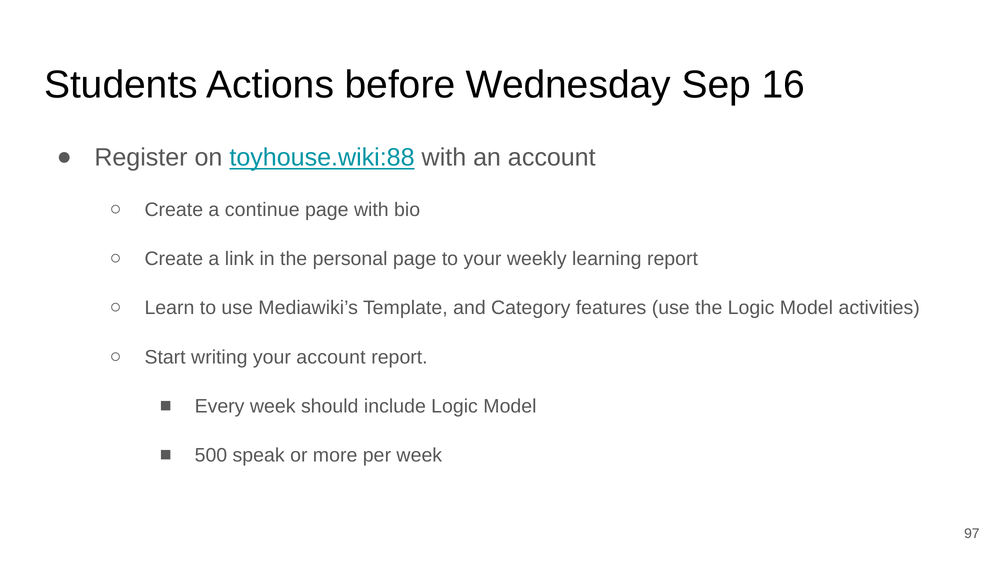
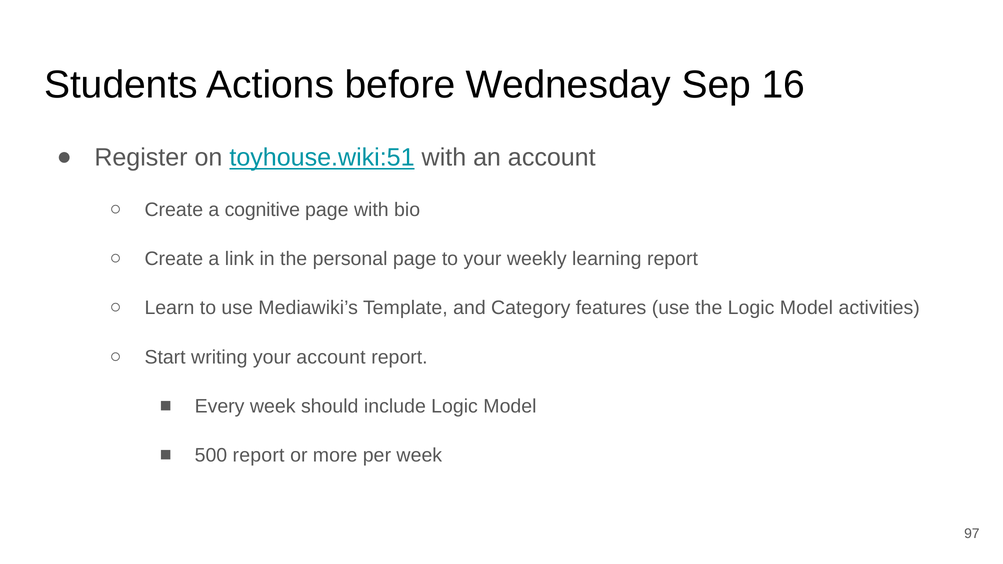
toyhouse.wiki:88: toyhouse.wiki:88 -> toyhouse.wiki:51 (322, 158)
continue: continue -> cognitive (262, 210)
500 speak: speak -> report (259, 456)
